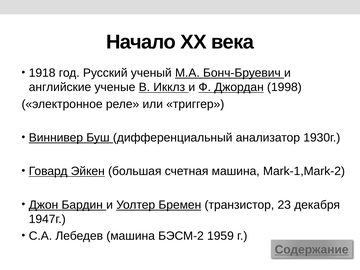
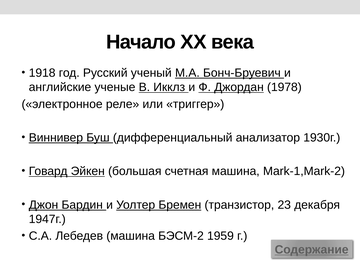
1998: 1998 -> 1978 (284, 87)
